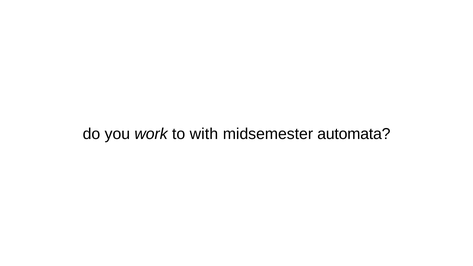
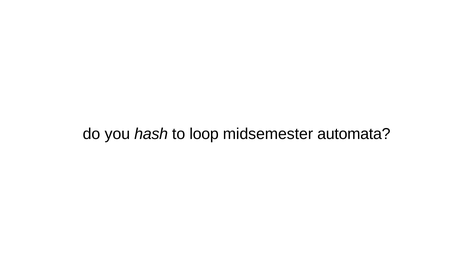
work: work -> hash (151, 134)
with: with -> loop (204, 134)
